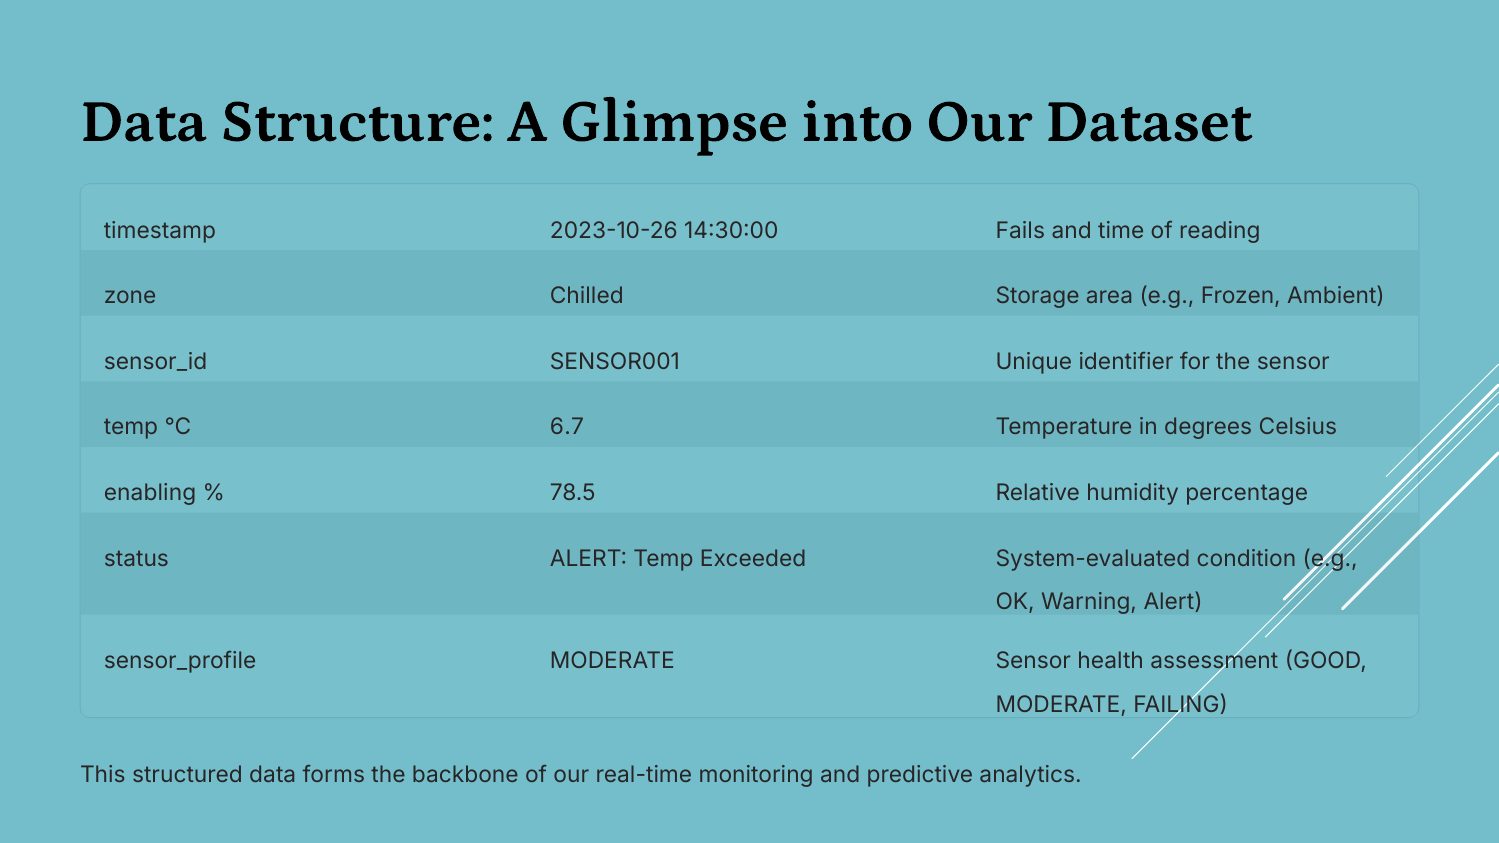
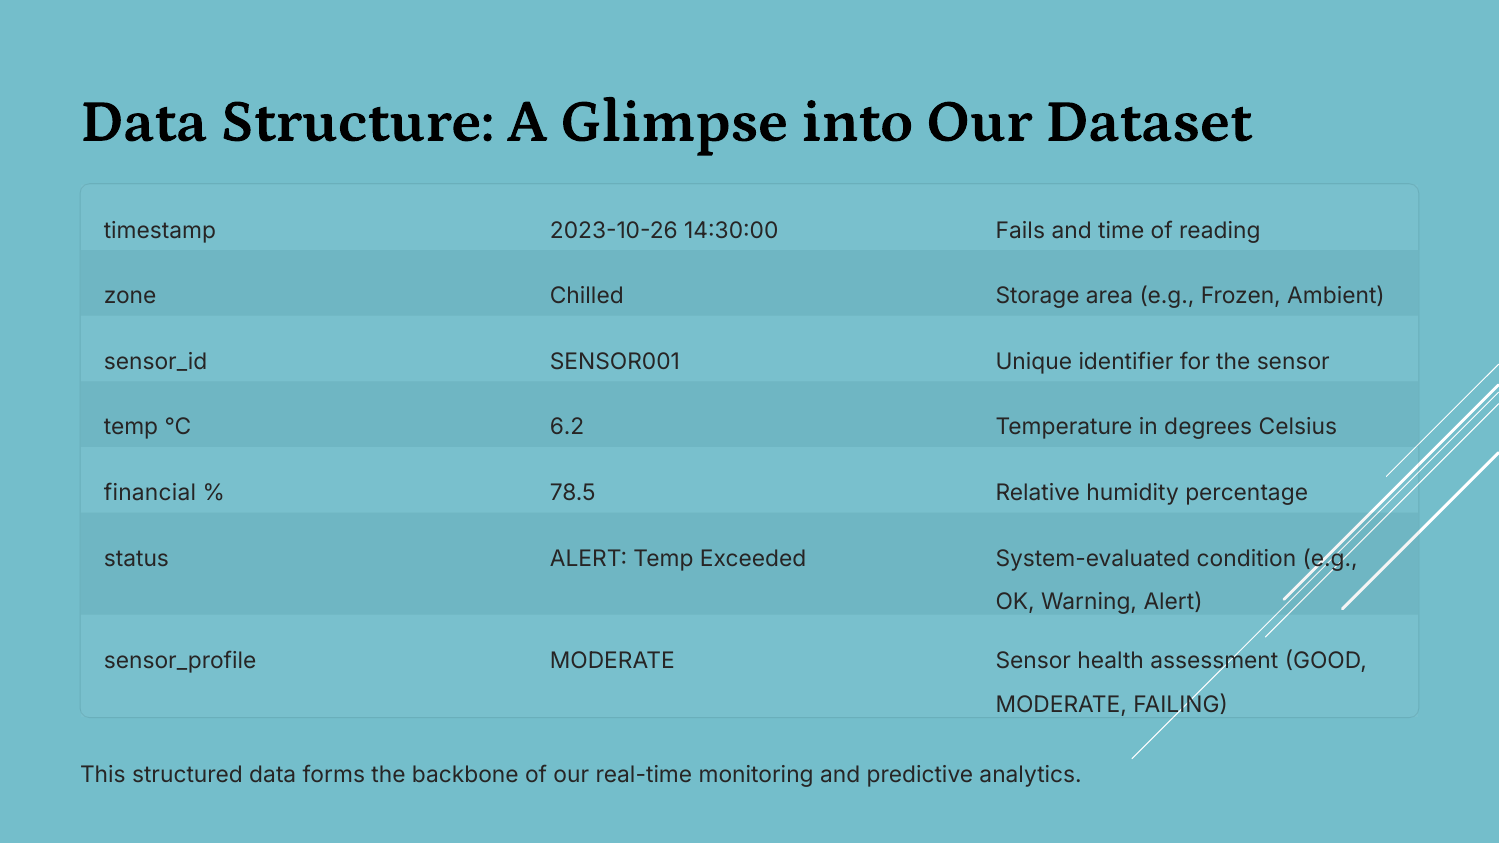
6.7: 6.7 -> 6.2 (567, 428)
enabling: enabling -> financial (150, 493)
